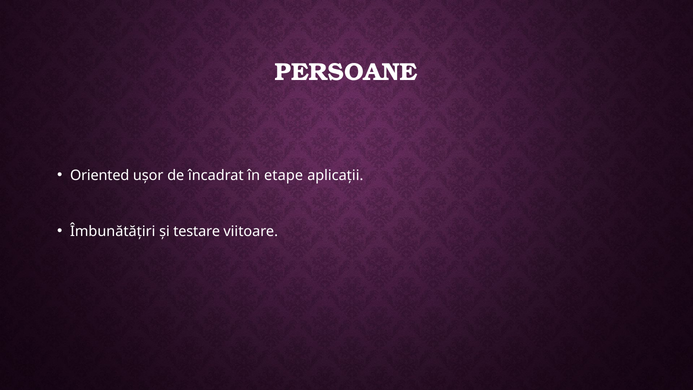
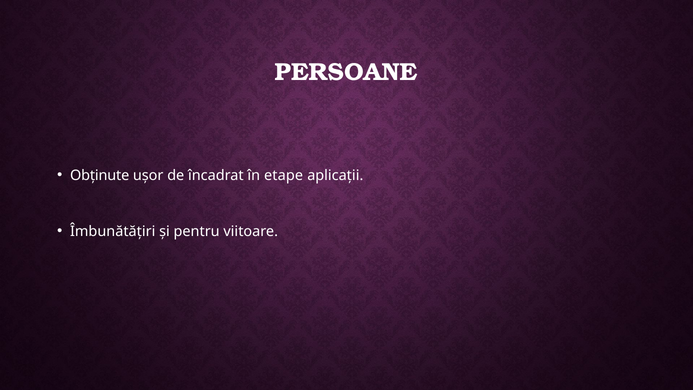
Oriented: Oriented -> Obținute (100, 175)
testare: testare -> pentru (197, 231)
